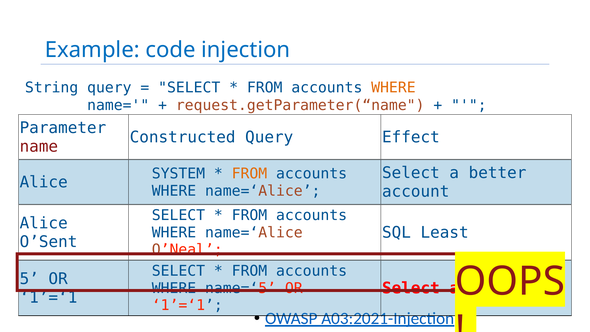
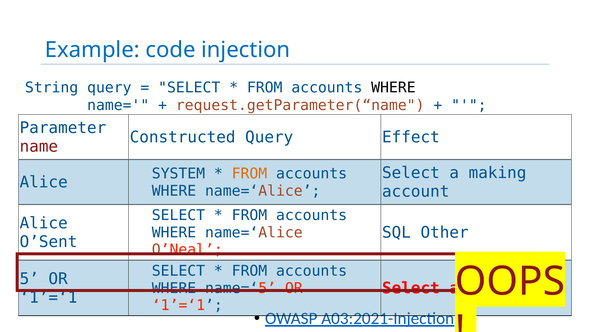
WHERE colour: orange -> black (393, 88)
better: better -> making (498, 173)
Least: Least -> Other (445, 233)
